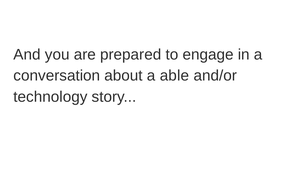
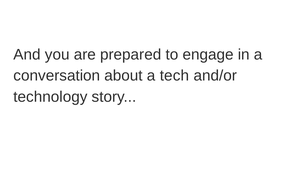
able: able -> tech (174, 76)
